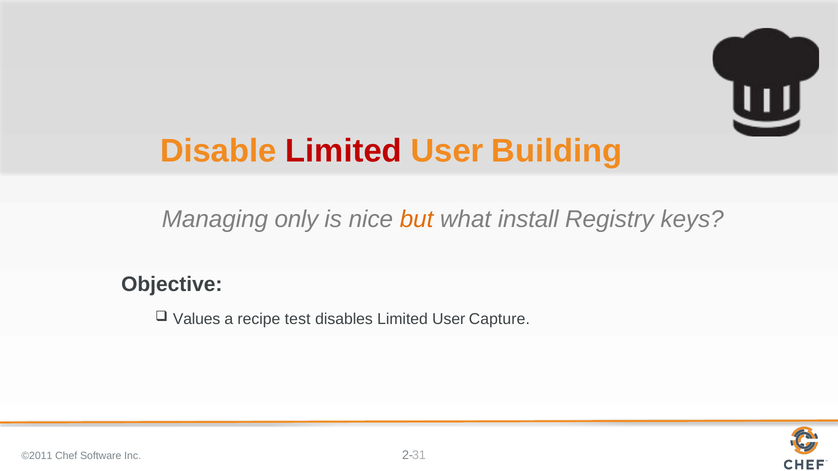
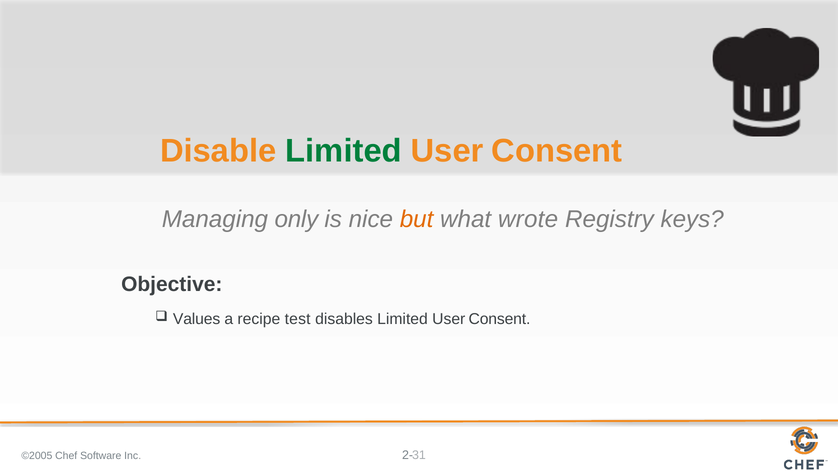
Limited colour: red -> green (344, 151)
Building: Building -> Consent (557, 151)
install: install -> wrote (528, 220)
disables Limited User Capture: Capture -> Consent (499, 319)
©2011: ©2011 -> ©2005 (37, 456)
